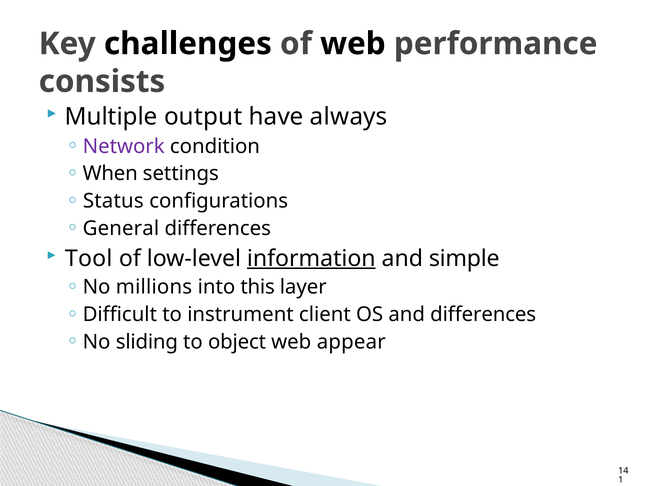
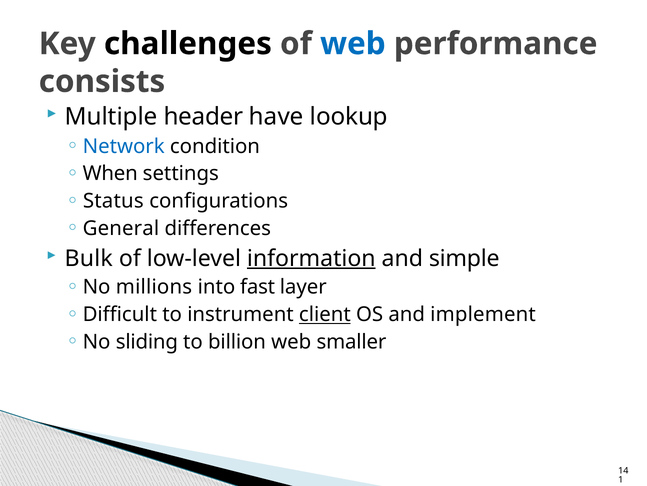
web colour: black -> blue (353, 44)
output: output -> header (203, 117)
always: always -> lookup (349, 117)
Network colour: purple -> blue (124, 146)
Tool: Tool -> Bulk (89, 258)
this: this -> fast (258, 287)
client underline: none -> present (325, 314)
and differences: differences -> implement (483, 314)
object: object -> billion (237, 341)
appear: appear -> smaller (351, 341)
